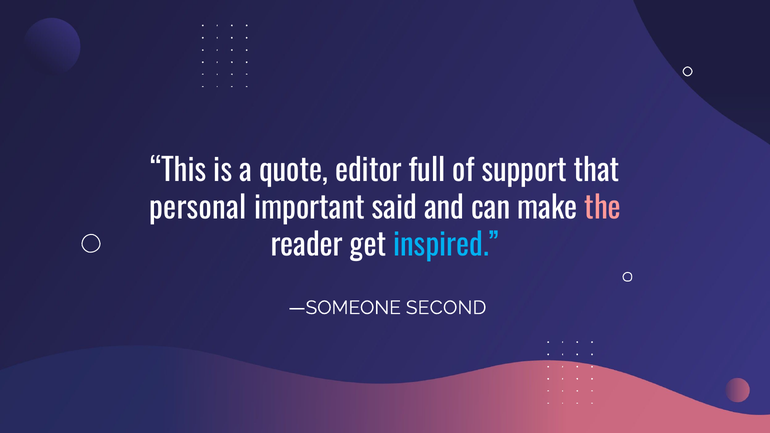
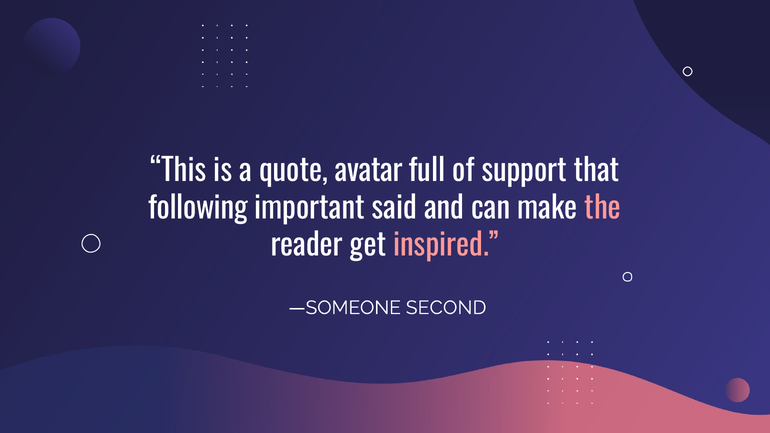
editor: editor -> avatar (369, 171)
personal: personal -> following (198, 209)
inspired colour: light blue -> pink (446, 246)
